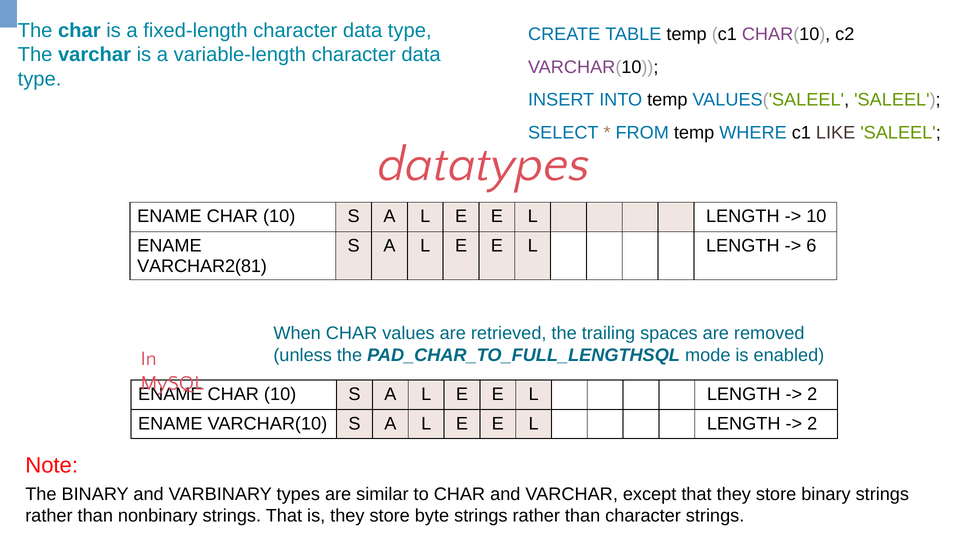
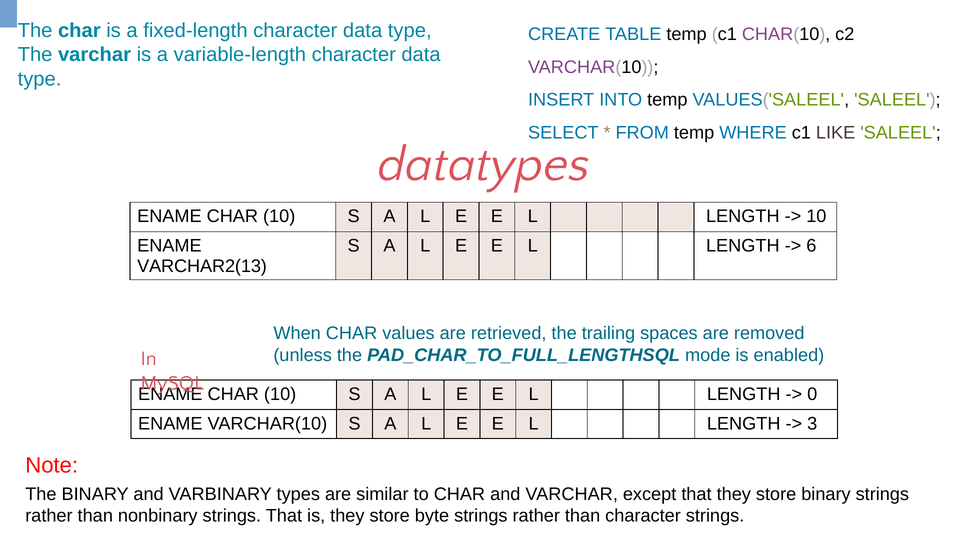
VARCHAR2(81: VARCHAR2(81 -> VARCHAR2(13 (202, 266)
2: 2 -> 0 (812, 394)
2: 2 -> 3 (812, 423)
